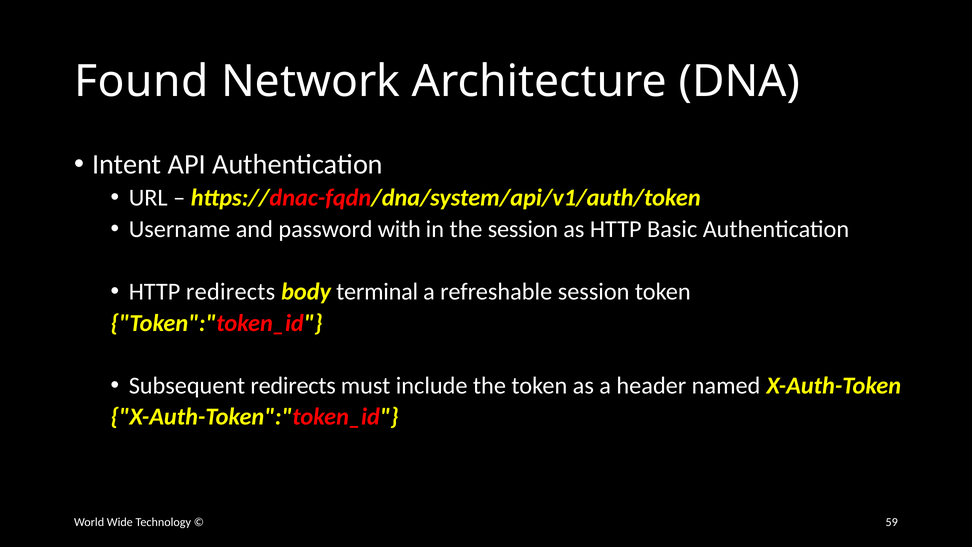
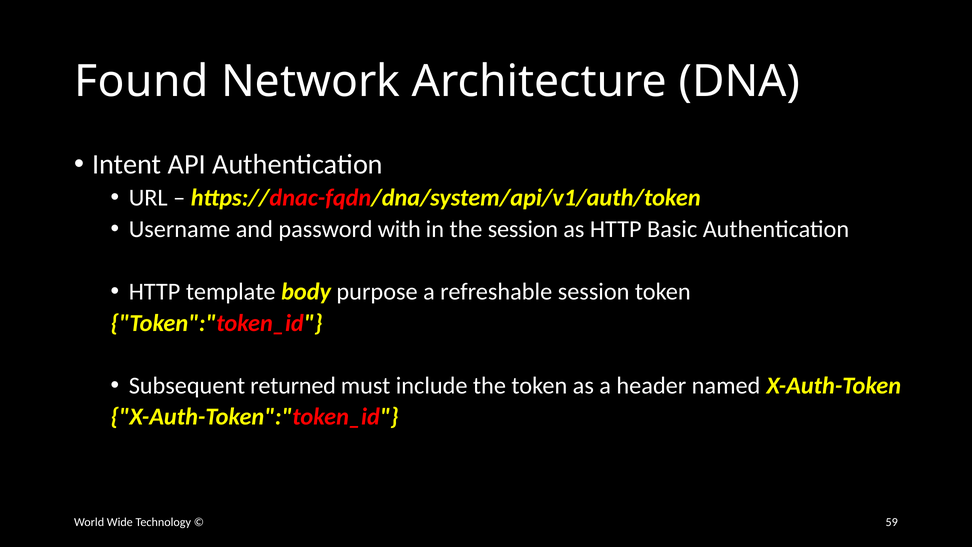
HTTP redirects: redirects -> template (231, 292)
terminal: terminal -> purpose (377, 292)
Subsequent redirects: redirects -> returned (293, 385)
